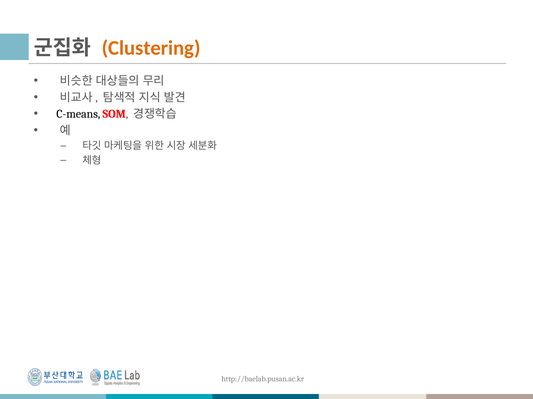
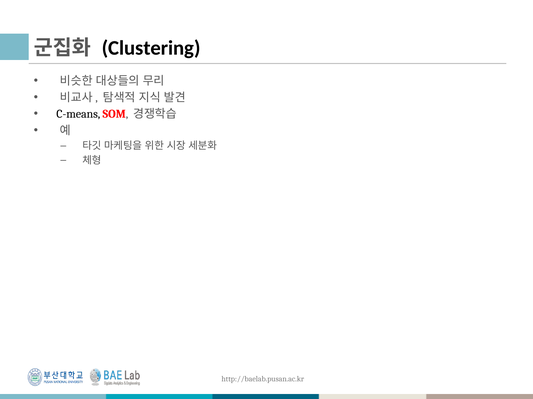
Clustering colour: orange -> black (151, 48)
